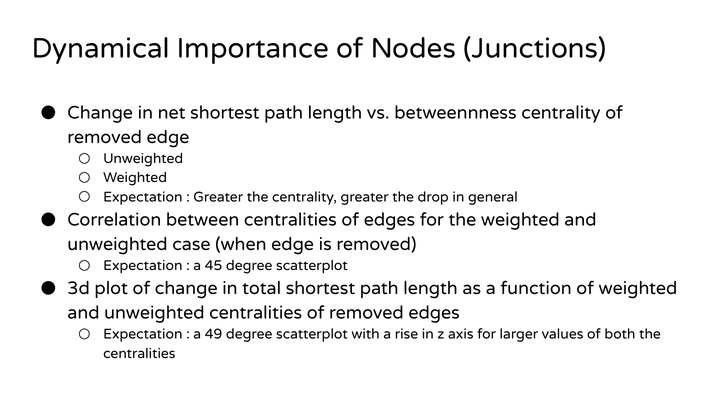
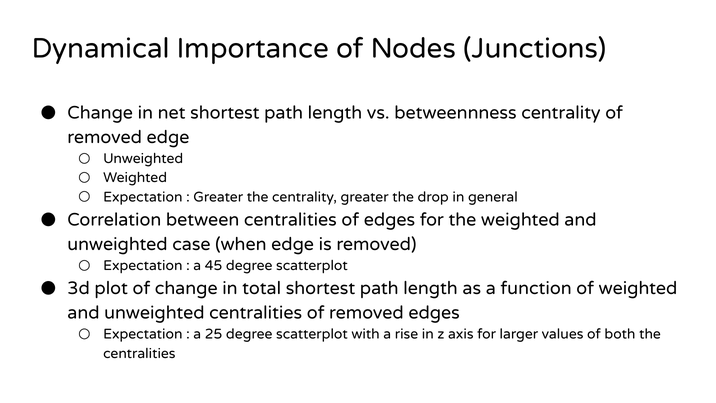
49: 49 -> 25 (214, 334)
